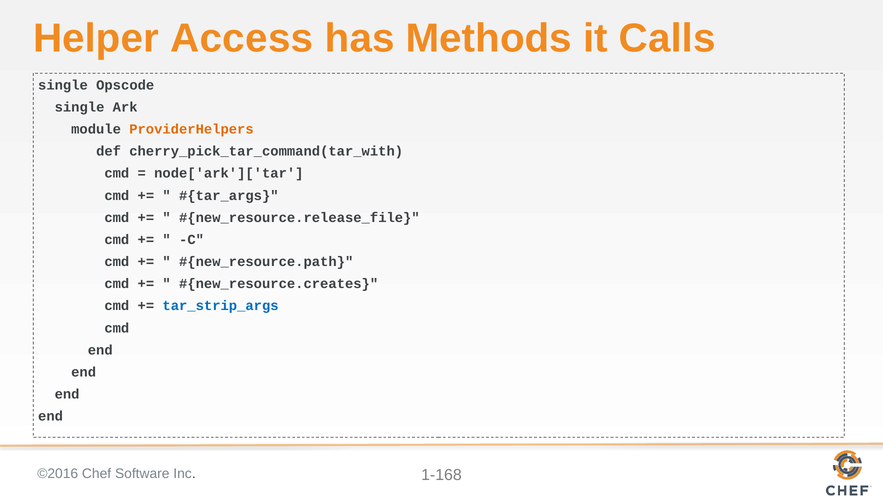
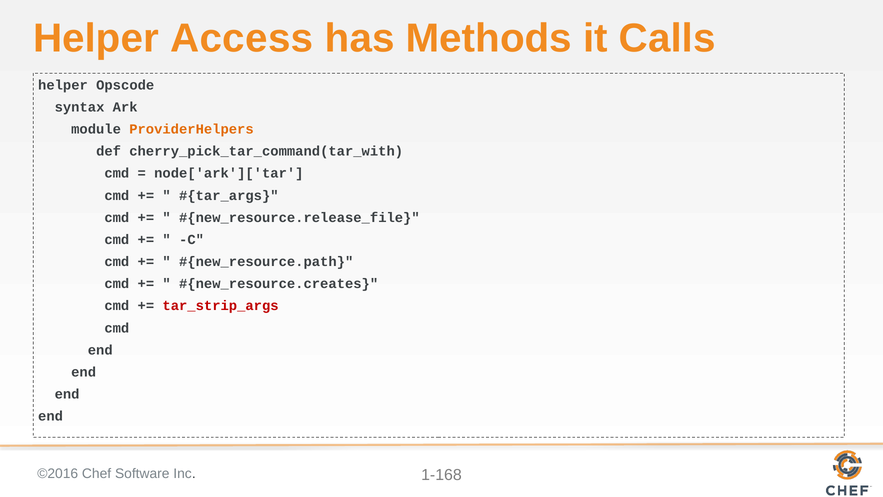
single: single -> helper (63, 85)
single: single -> syntax (80, 107)
tar_strip_args colour: blue -> red (221, 306)
